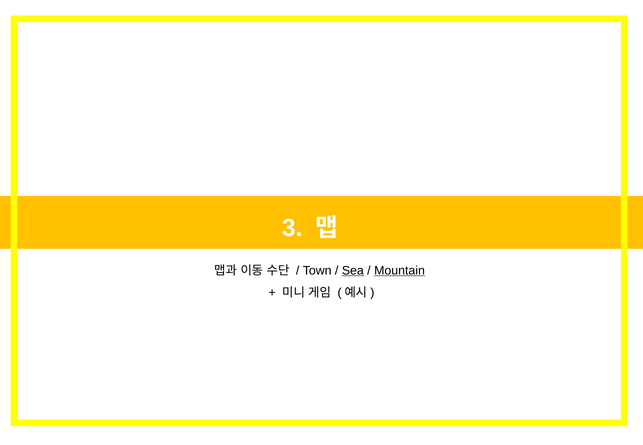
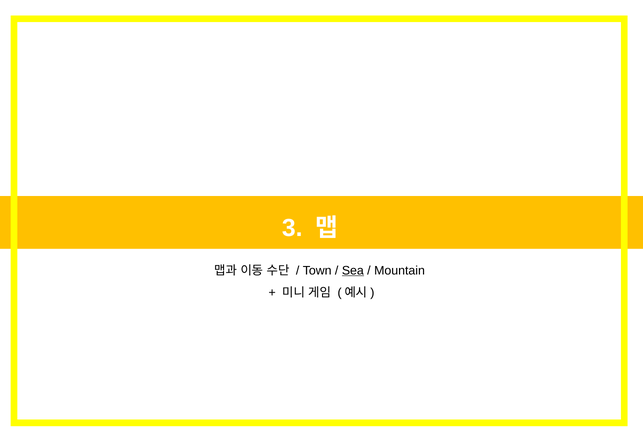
Mountain underline: present -> none (400, 271)
